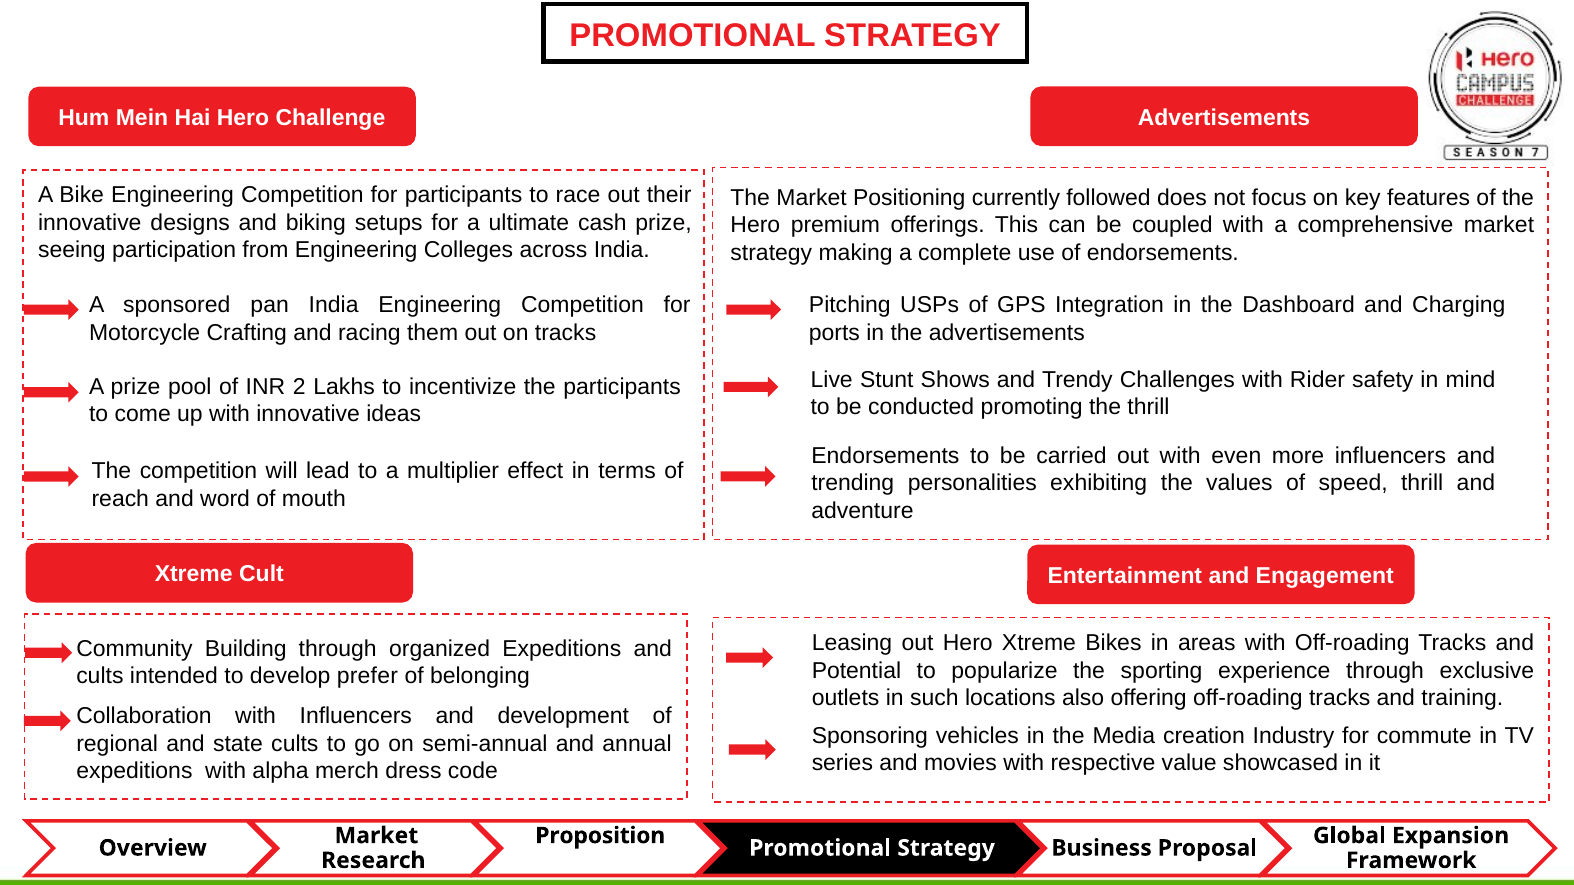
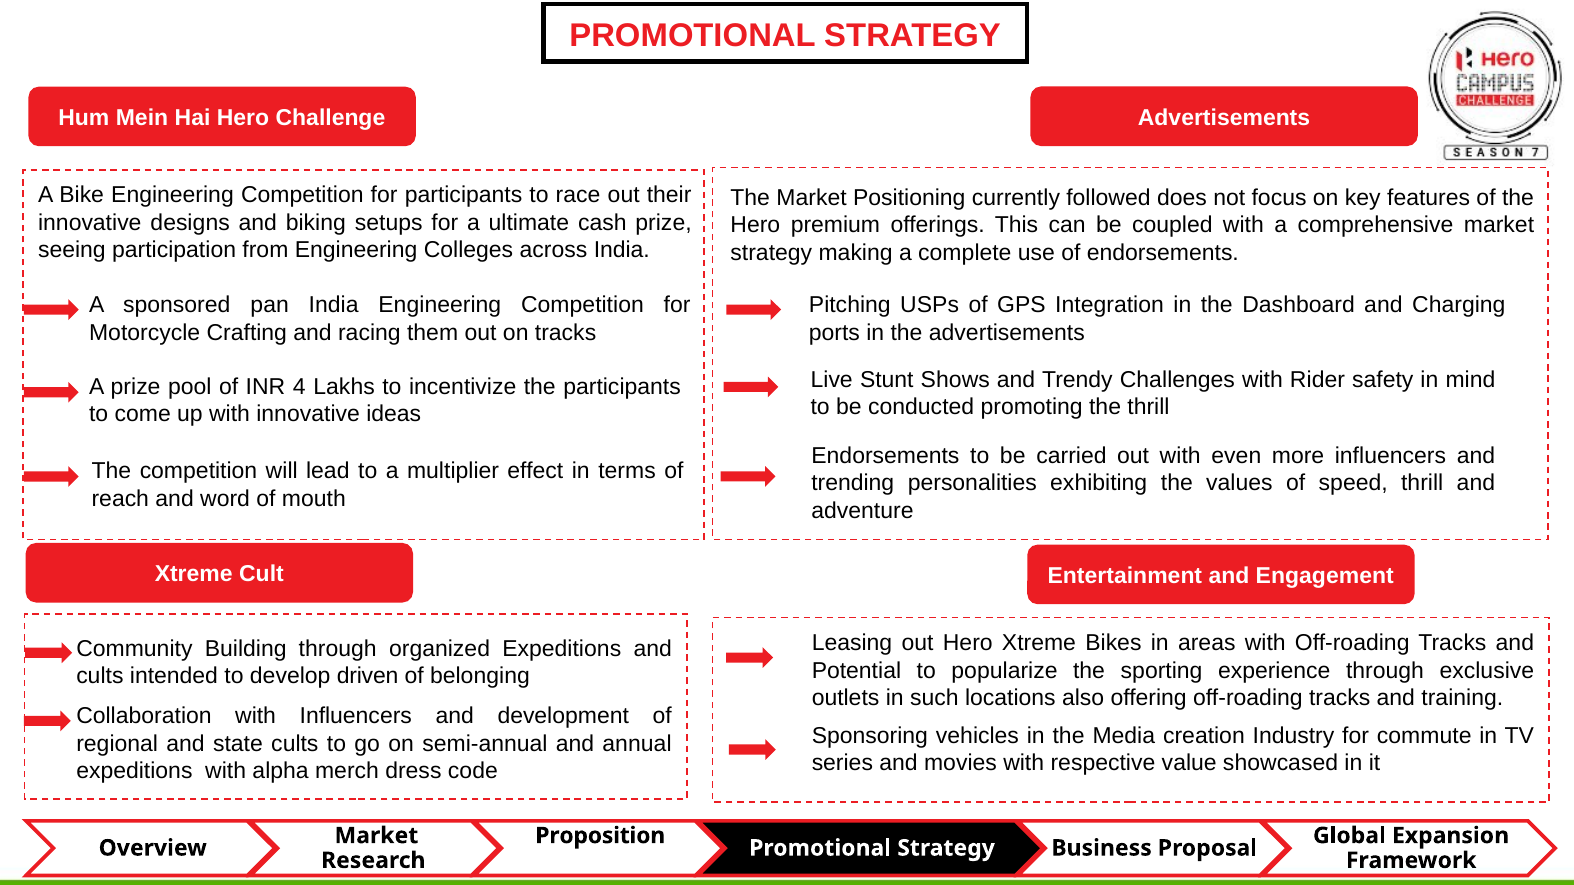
2: 2 -> 4 (299, 387)
prefer: prefer -> driven (368, 676)
